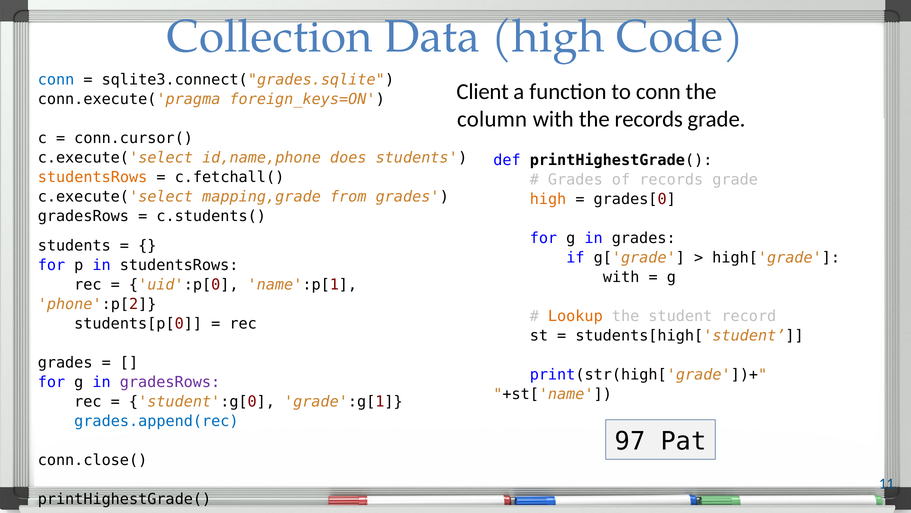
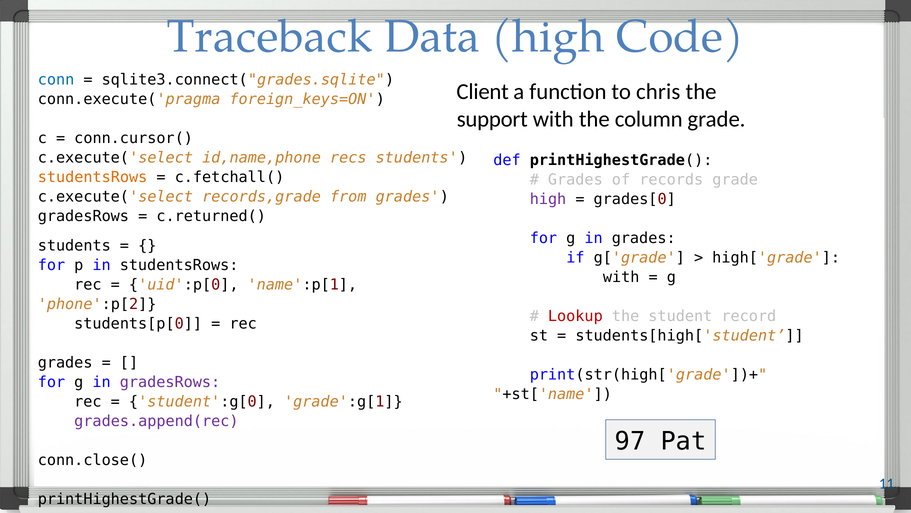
Collection: Collection -> Traceback (270, 36)
to conn: conn -> chris (658, 92)
column: column -> support (492, 119)
the records: records -> column (649, 119)
does: does -> recs (348, 157)
mapping,grade: mapping,grade -> records,grade (262, 196)
high colour: orange -> purple (548, 199)
c.students(: c.students( -> c.returned( (211, 216)
Lookup colour: orange -> red (575, 316)
grades.append(rec colour: blue -> purple (156, 421)
